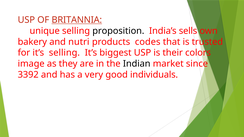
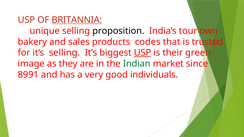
sells: sells -> tour (188, 31)
nutri: nutri -> sales (79, 42)
USP underline: none -> present (142, 53)
colors: colors -> green (198, 53)
Indian colour: black -> green (137, 64)
3392: 3392 -> 8991 (28, 75)
